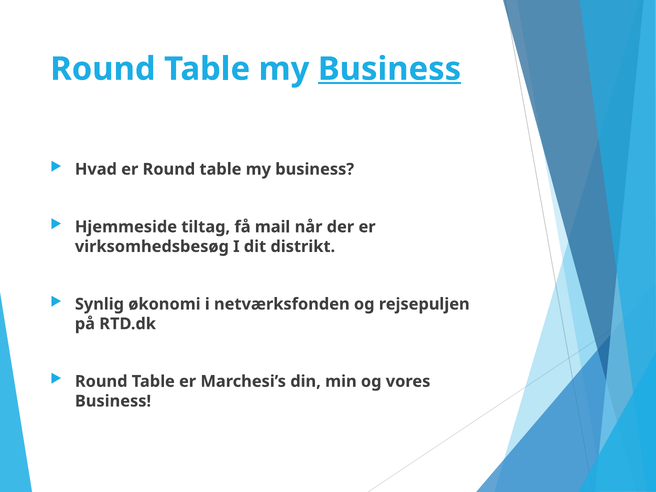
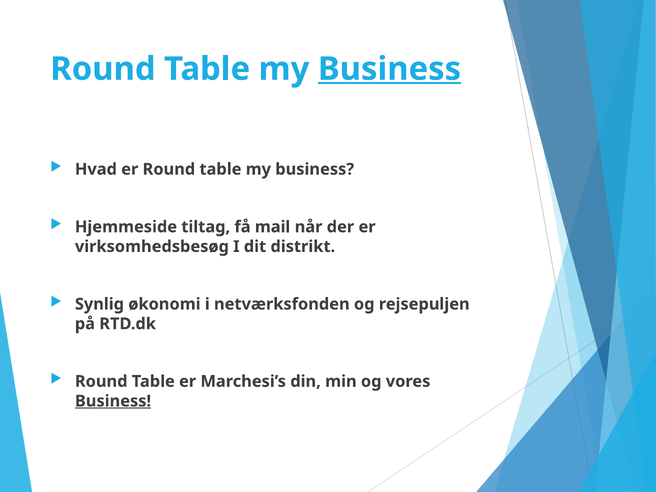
Business underline: none -> present (113, 401)
